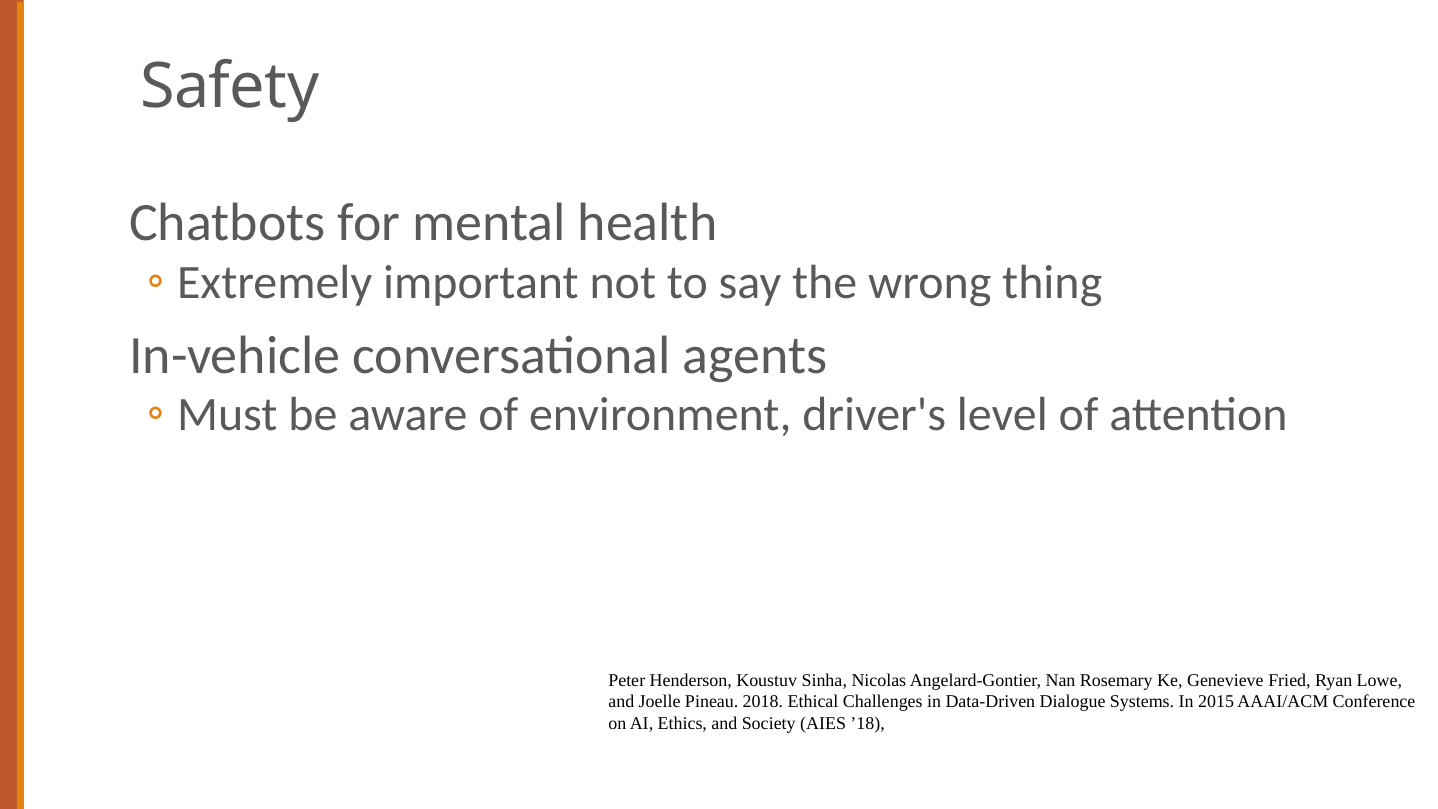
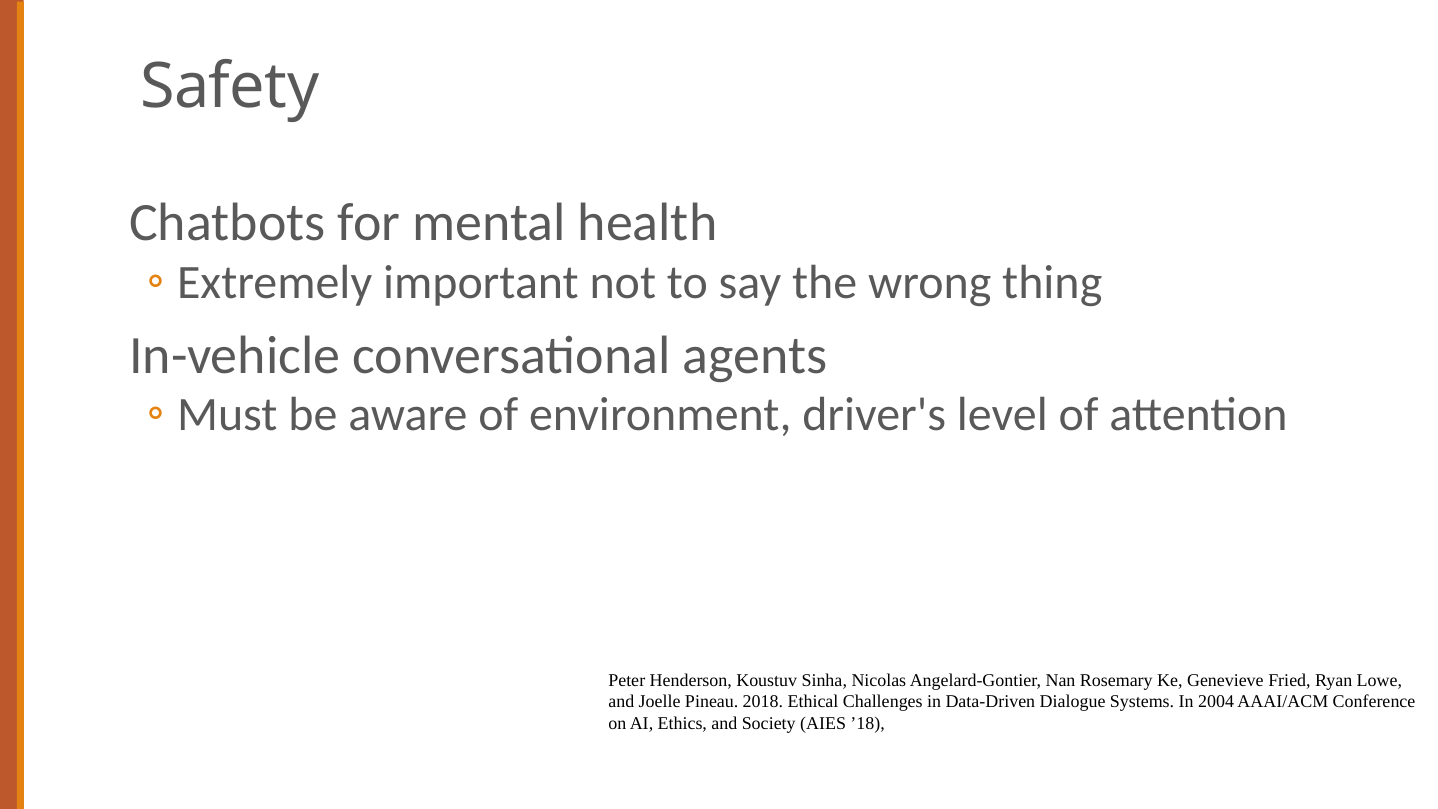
2015: 2015 -> 2004 (1216, 702)
